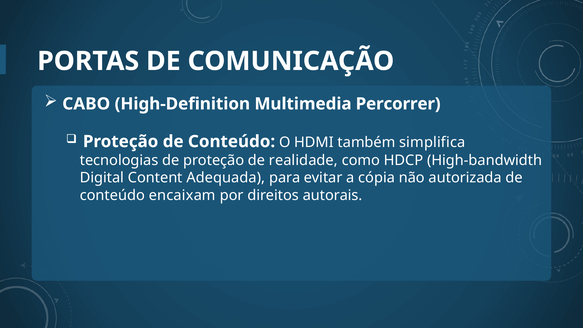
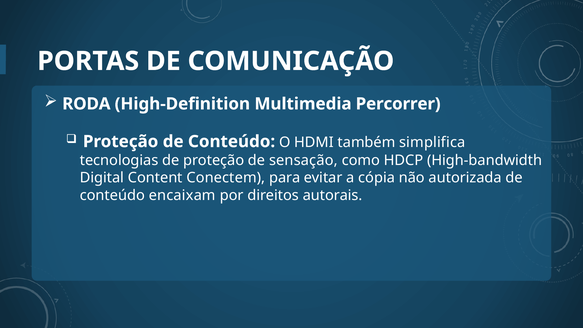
CABO: CABO -> RODA (86, 104)
realidade: realidade -> sensação (303, 160)
Adequada: Adequada -> Conectem (226, 178)
